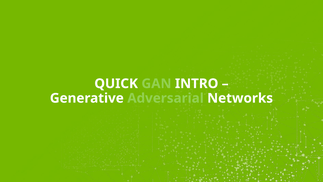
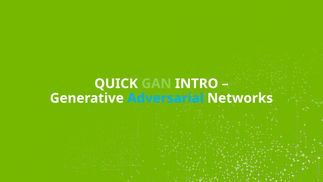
Adversarial colour: light green -> light blue (165, 98)
